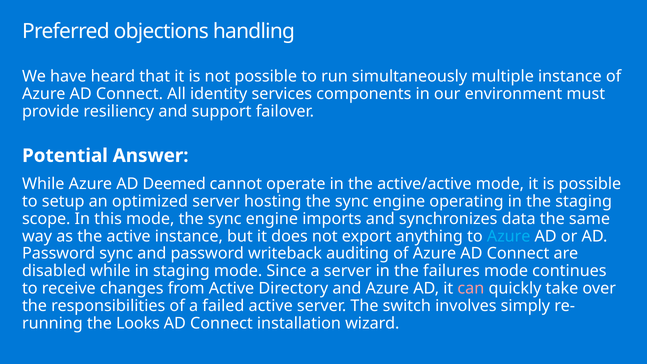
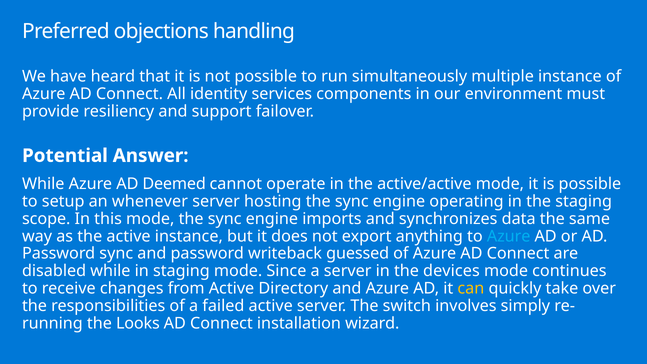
optimized: optimized -> whenever (150, 201)
auditing: auditing -> guessed (358, 254)
failures: failures -> devices (451, 271)
can colour: pink -> yellow (471, 289)
